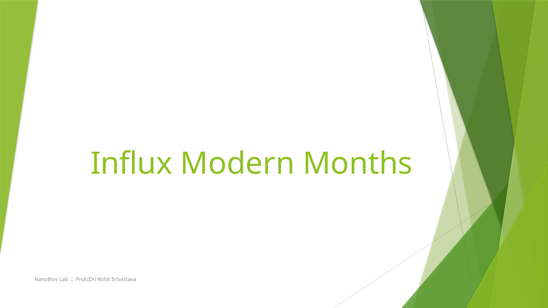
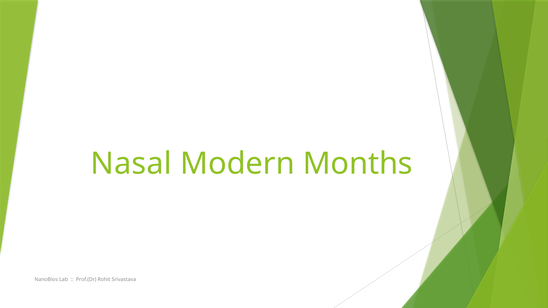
Influx: Influx -> Nasal (131, 164)
